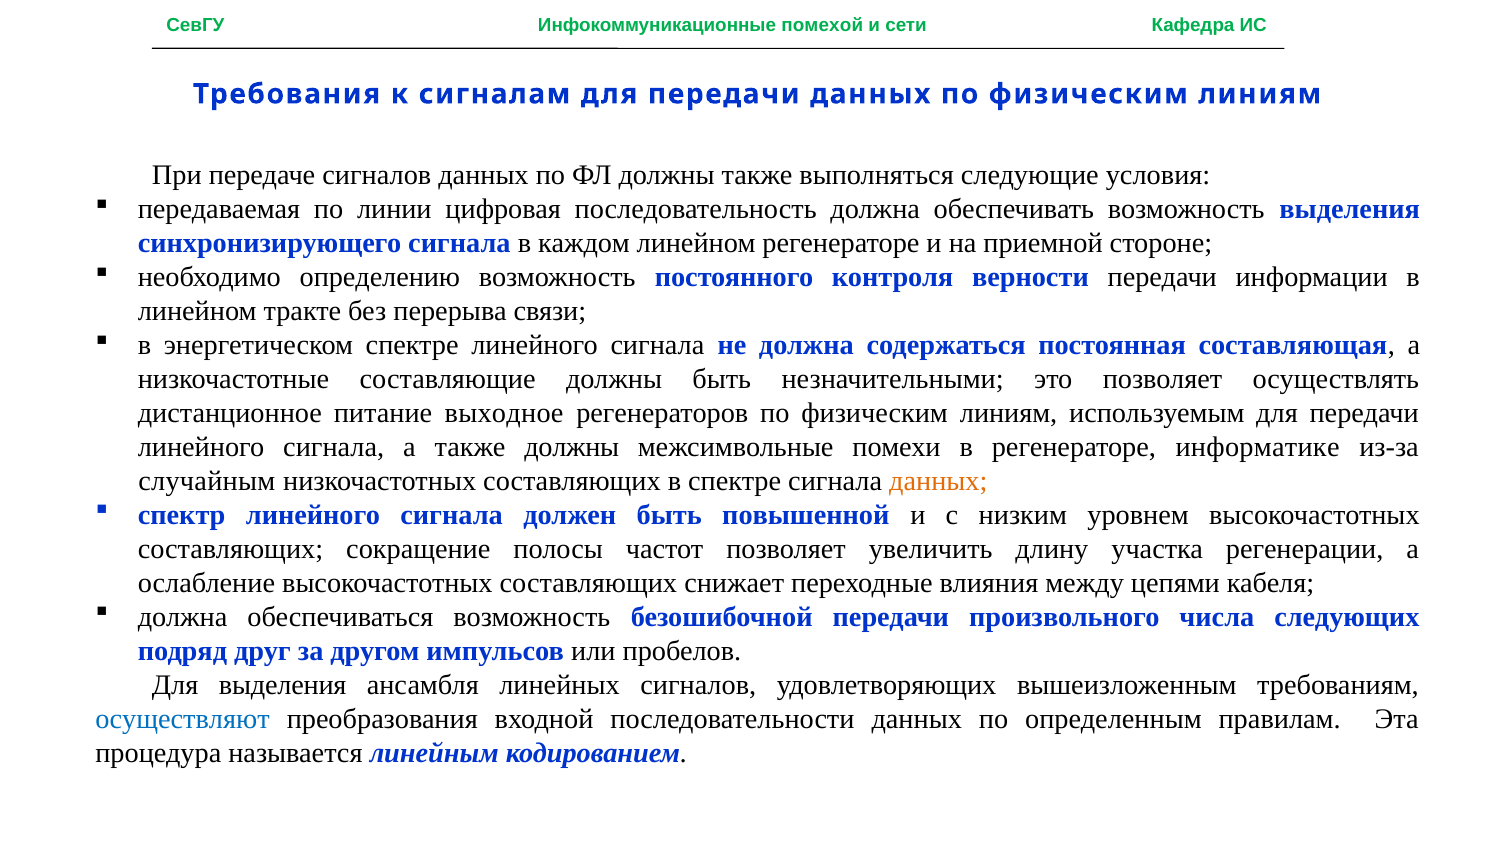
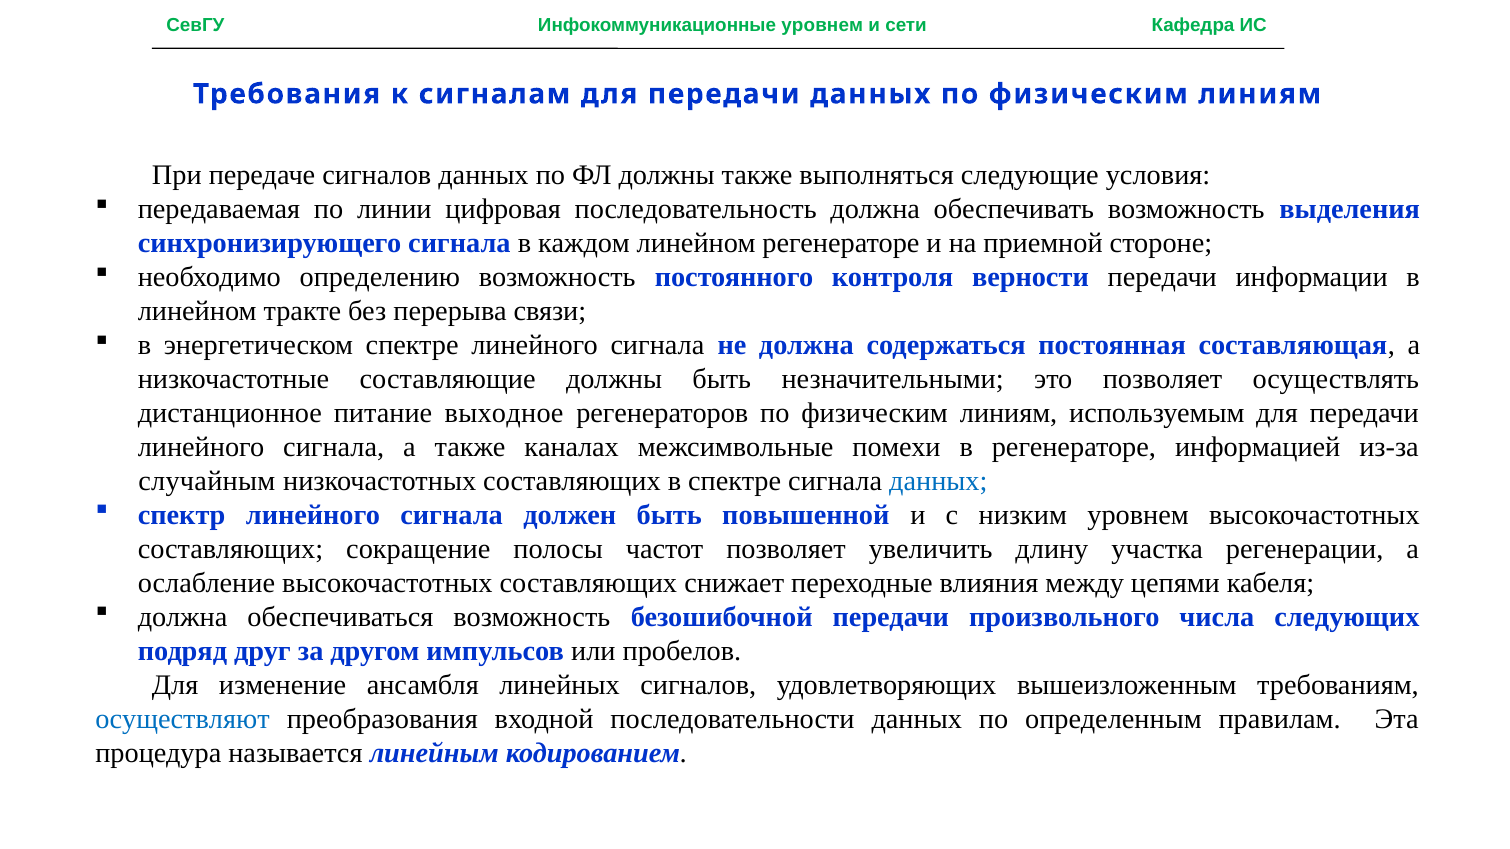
Инфокоммуникационные помехой: помехой -> уровнем (822, 25)
также должны: должны -> каналах (572, 447)
информатике: информатике -> информацией (1258, 447)
данных colour: orange -> blue (938, 481)
Для выделения: выделения -> изменение (283, 685)
